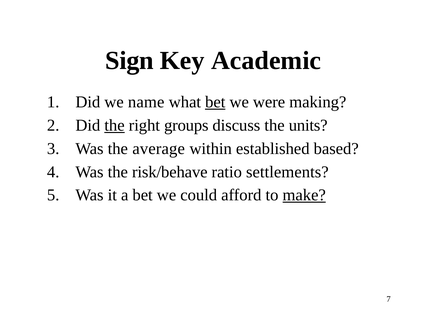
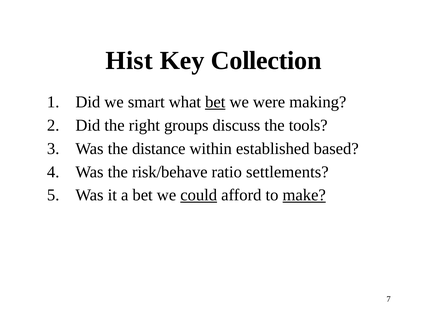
Sign: Sign -> Hist (129, 61)
Academic: Academic -> Collection (266, 61)
name: name -> smart (146, 102)
the underline: present -> none (114, 125)
units: units -> tools (308, 125)
average: average -> distance (159, 149)
could underline: none -> present (199, 195)
